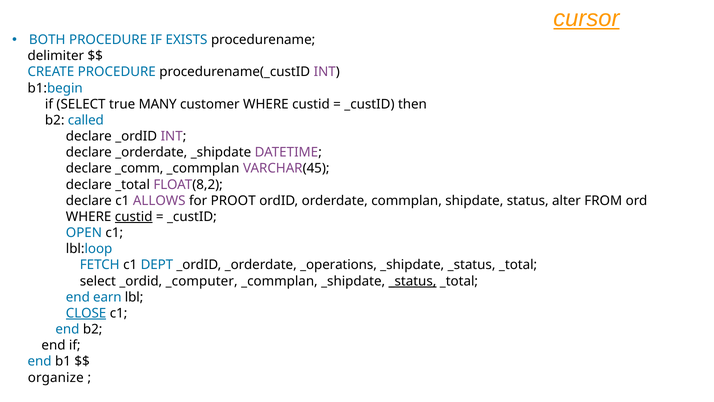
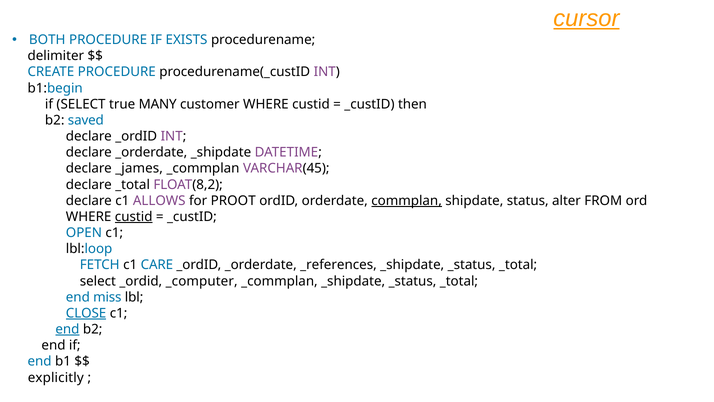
called: called -> saved (86, 120)
_comm: _comm -> _james (139, 168)
commplan underline: none -> present (407, 201)
DEPT: DEPT -> CARE (157, 265)
_operations: _operations -> _references (339, 265)
_status underline: present -> none (412, 281)
earn: earn -> miss (107, 297)
end underline: none -> present (67, 329)
organize: organize -> explicitly (56, 377)
